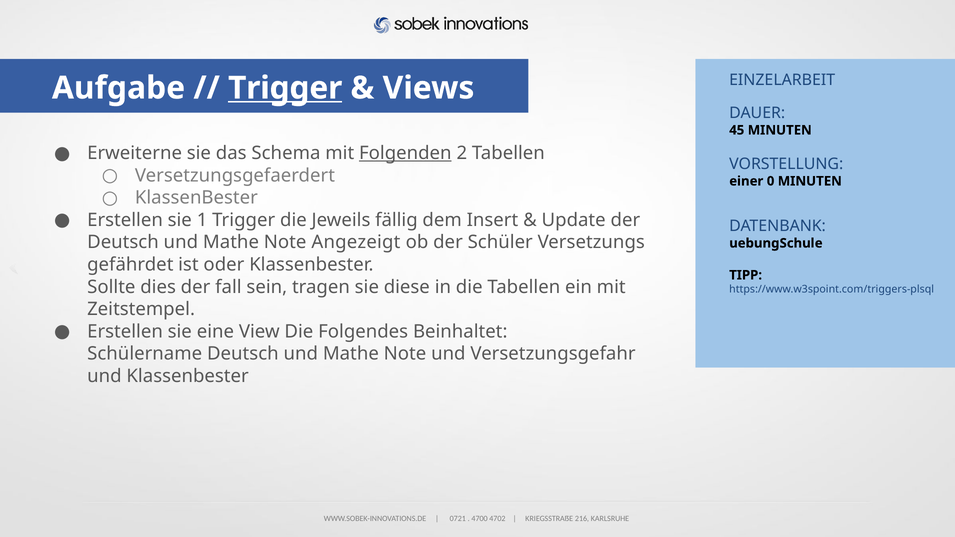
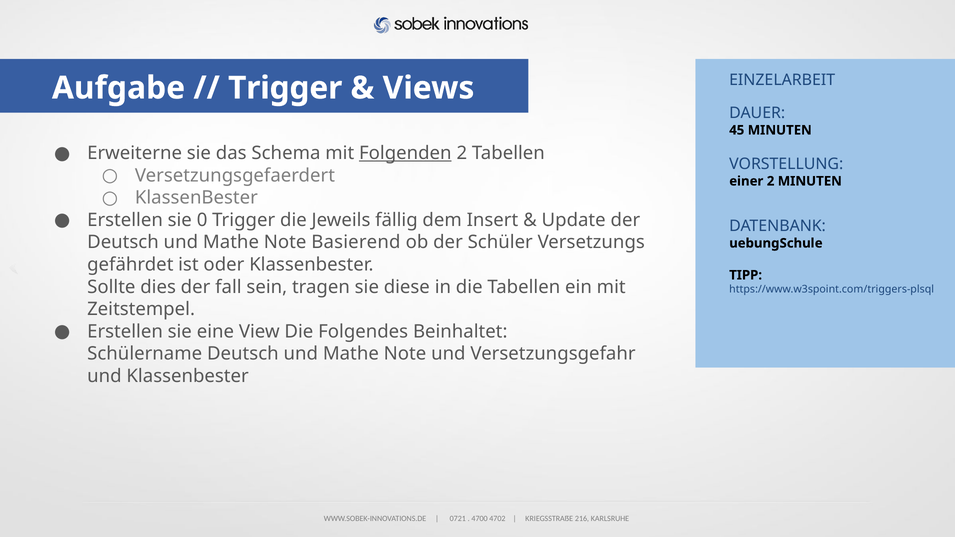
Trigger underline: present -> none (285, 88)
einer 0: 0 -> 2 (771, 181)
1: 1 -> 0 (202, 220)
Angezeigt: Angezeigt -> Basierend (356, 242)
